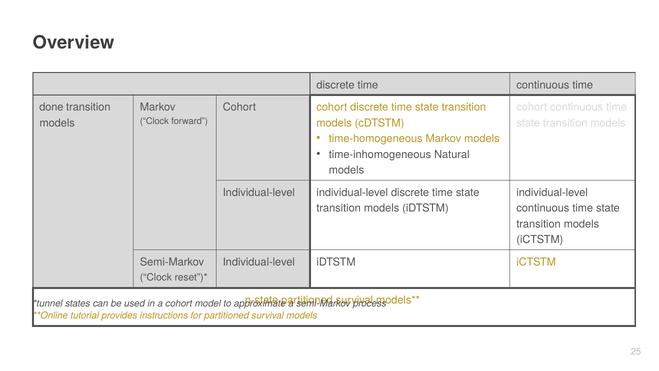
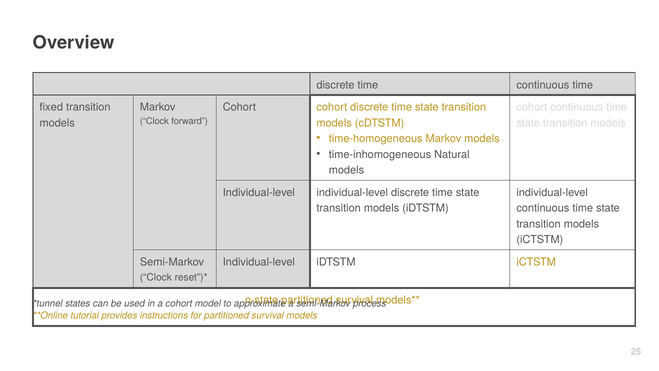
done: done -> fixed (51, 107)
